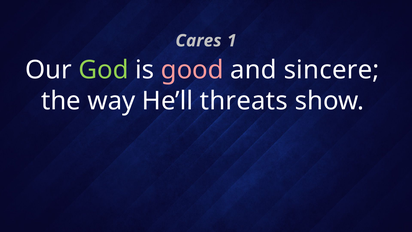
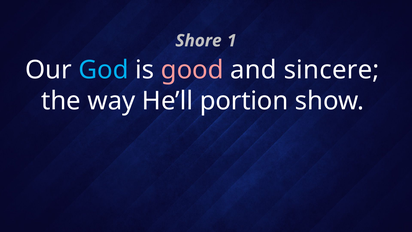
Cares: Cares -> Shore (199, 41)
God colour: light green -> light blue (103, 70)
threats: threats -> portion (244, 101)
